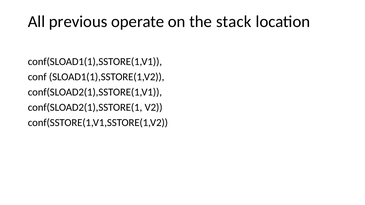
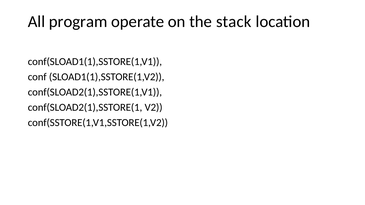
previous: previous -> program (78, 22)
